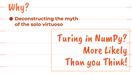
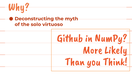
Turing: Turing -> Github (70, 38)
